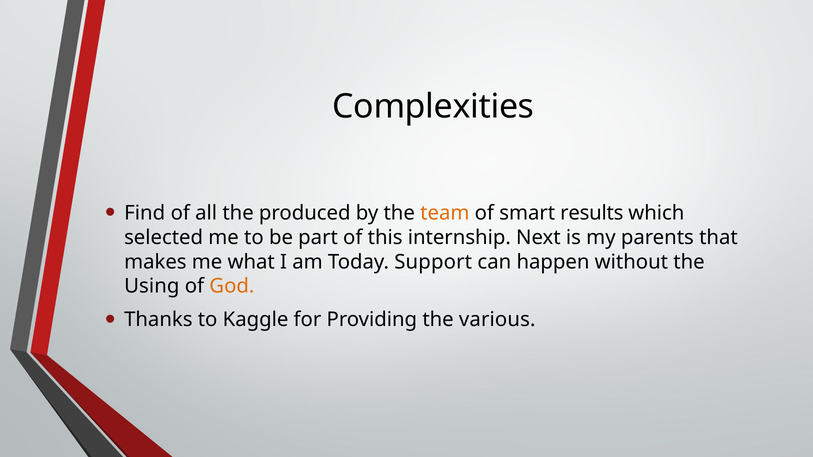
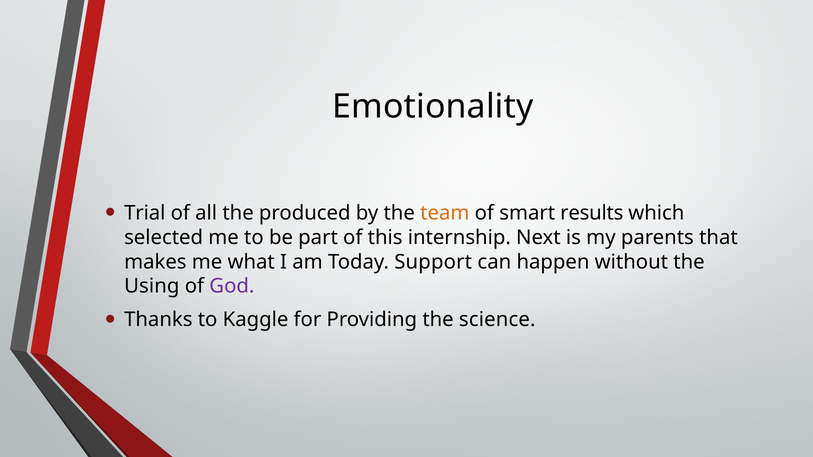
Complexities: Complexities -> Emotionality (433, 107)
Find: Find -> Trial (145, 213)
God colour: orange -> purple (232, 286)
various: various -> science (497, 320)
